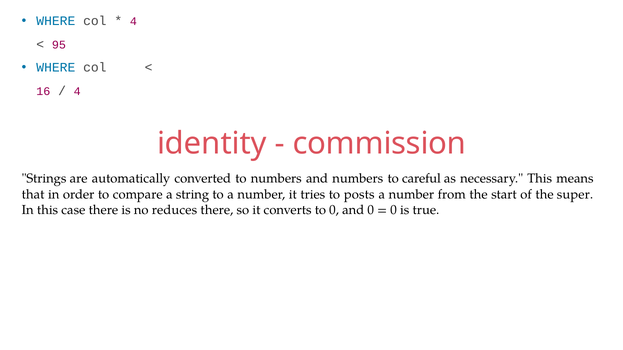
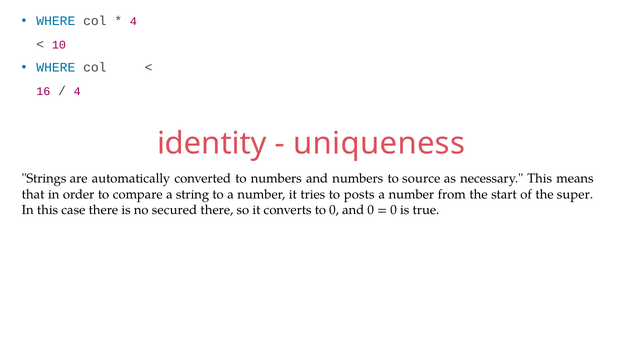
95: 95 -> 10 (59, 45)
commission: commission -> uniqueness (379, 144)
careful: careful -> source (421, 179)
reduces: reduces -> secured (174, 210)
